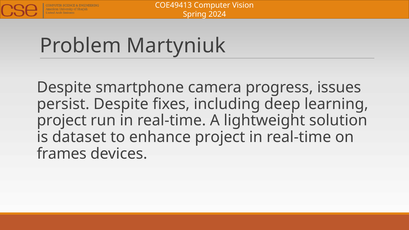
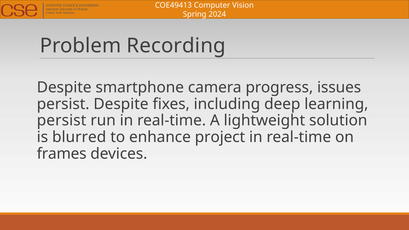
Martyniuk: Martyniuk -> Recording (176, 46)
project: project -> persist (62, 121)
dataset: dataset -> blurred (79, 137)
